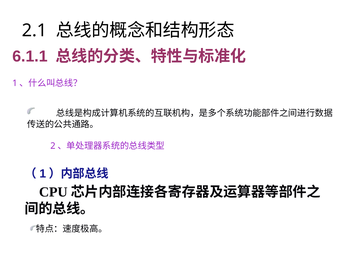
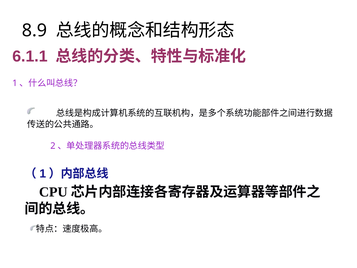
2.1: 2.1 -> 8.9 (34, 31)
